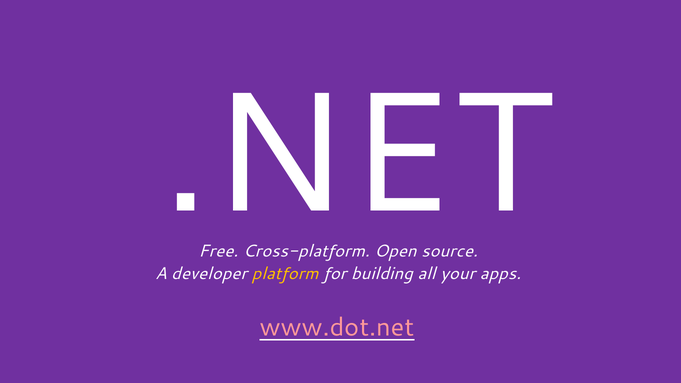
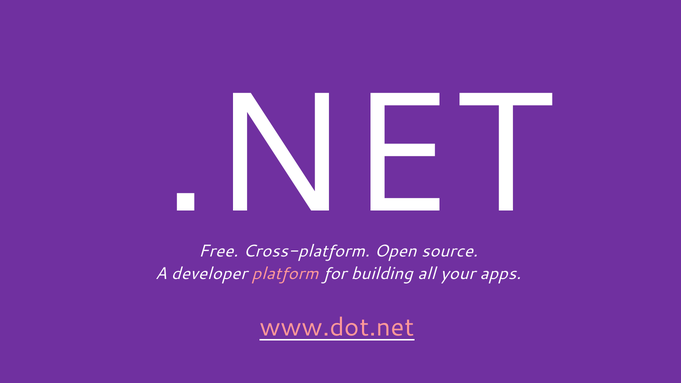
platform colour: yellow -> pink (285, 274)
